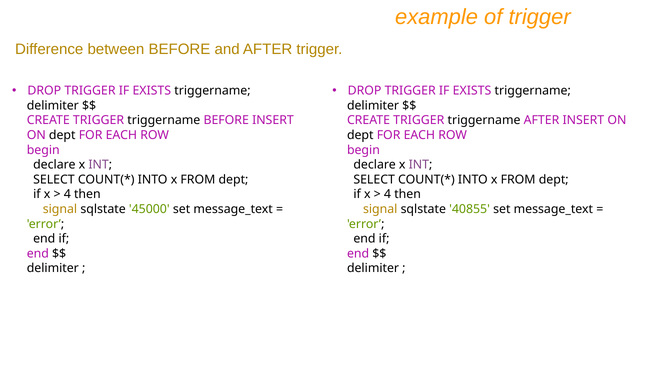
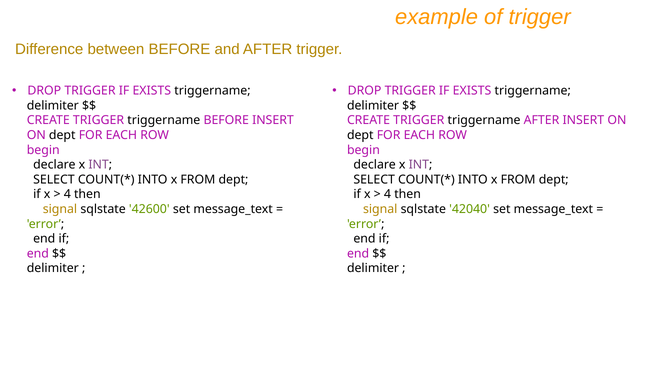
45000: 45000 -> 42600 (149, 209)
40855: 40855 -> 42040 (470, 209)
